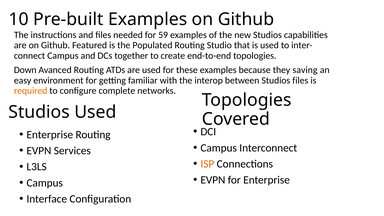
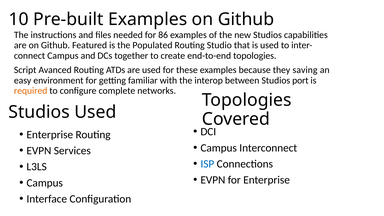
59: 59 -> 86 (163, 35)
Down: Down -> Script (25, 70)
Studios files: files -> port (300, 80)
ISP colour: orange -> blue (207, 164)
